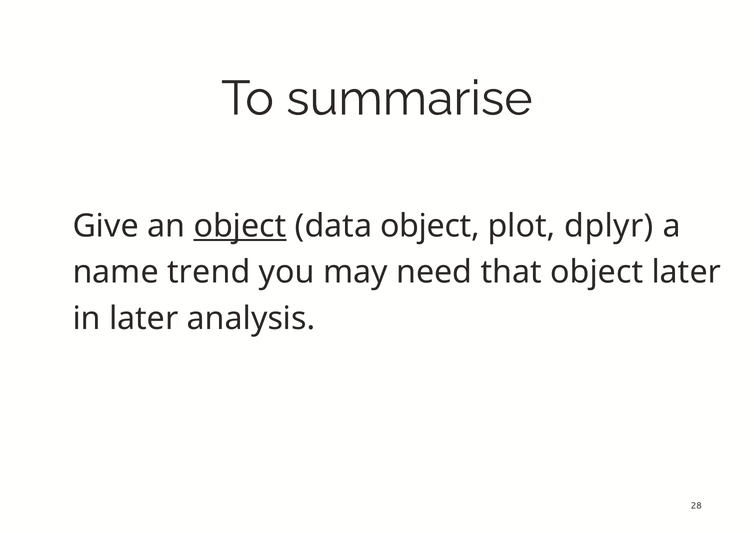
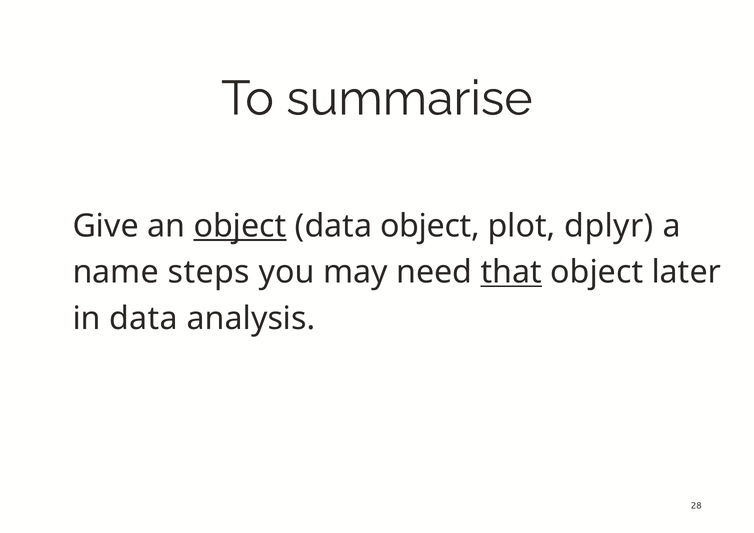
trend: trend -> steps (209, 272)
that underline: none -> present (511, 272)
in later: later -> data (144, 319)
